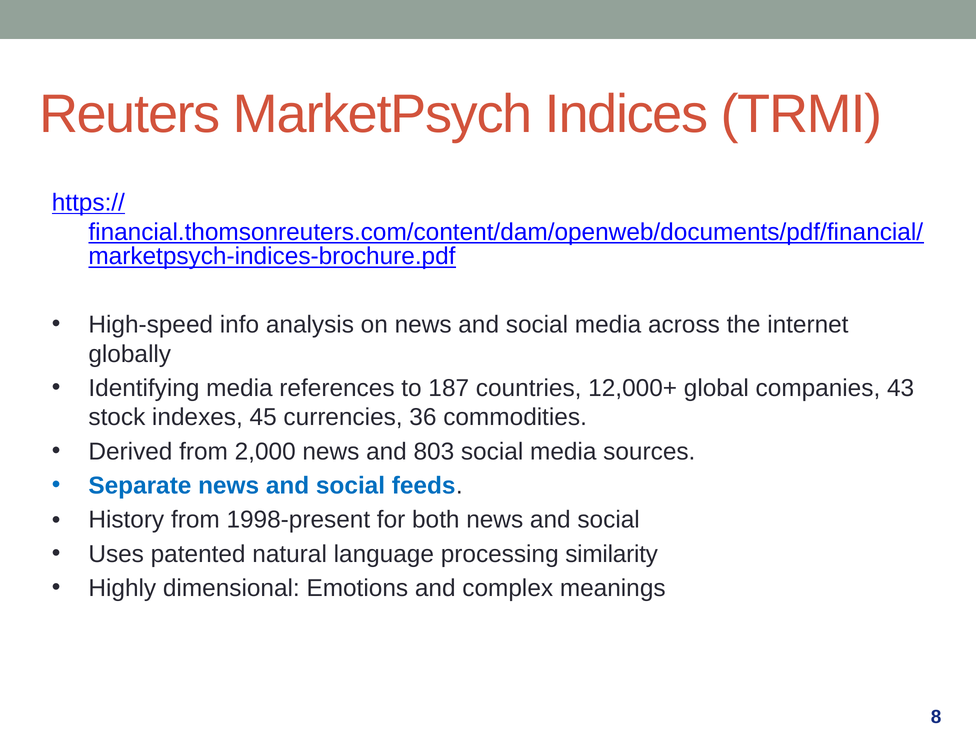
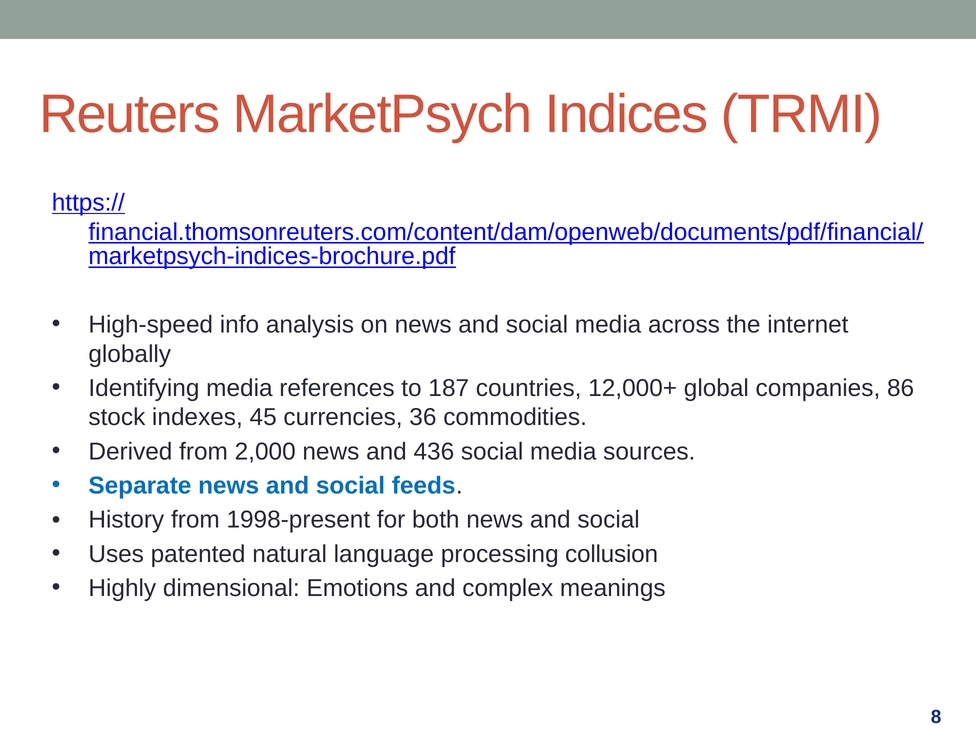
43: 43 -> 86 (901, 388)
803: 803 -> 436 (434, 452)
similarity: similarity -> collusion (612, 554)
